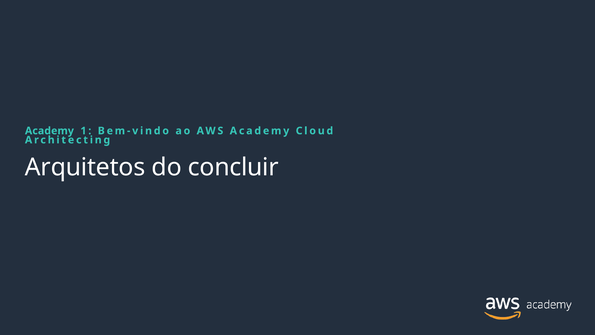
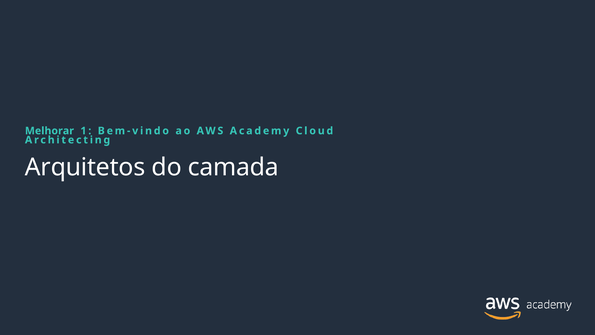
Academy: Academy -> Melhorar (49, 131)
concluir: concluir -> camada (233, 167)
